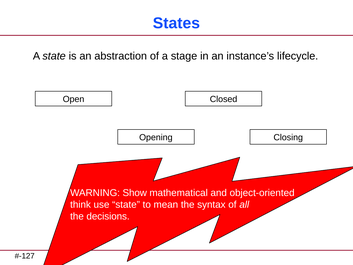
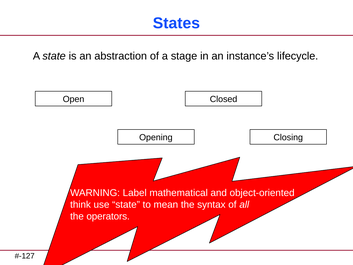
Show: Show -> Label (135, 193)
decisions: decisions -> operators (108, 216)
